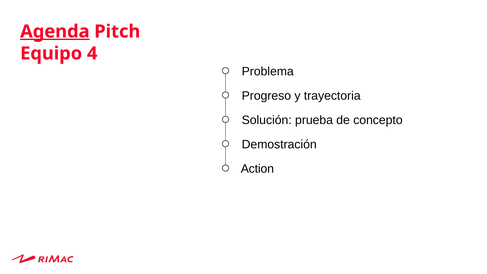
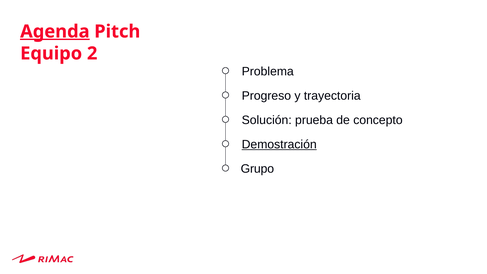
4: 4 -> 2 (92, 53)
Demostración underline: none -> present (279, 145)
Action: Action -> Grupo (257, 169)
